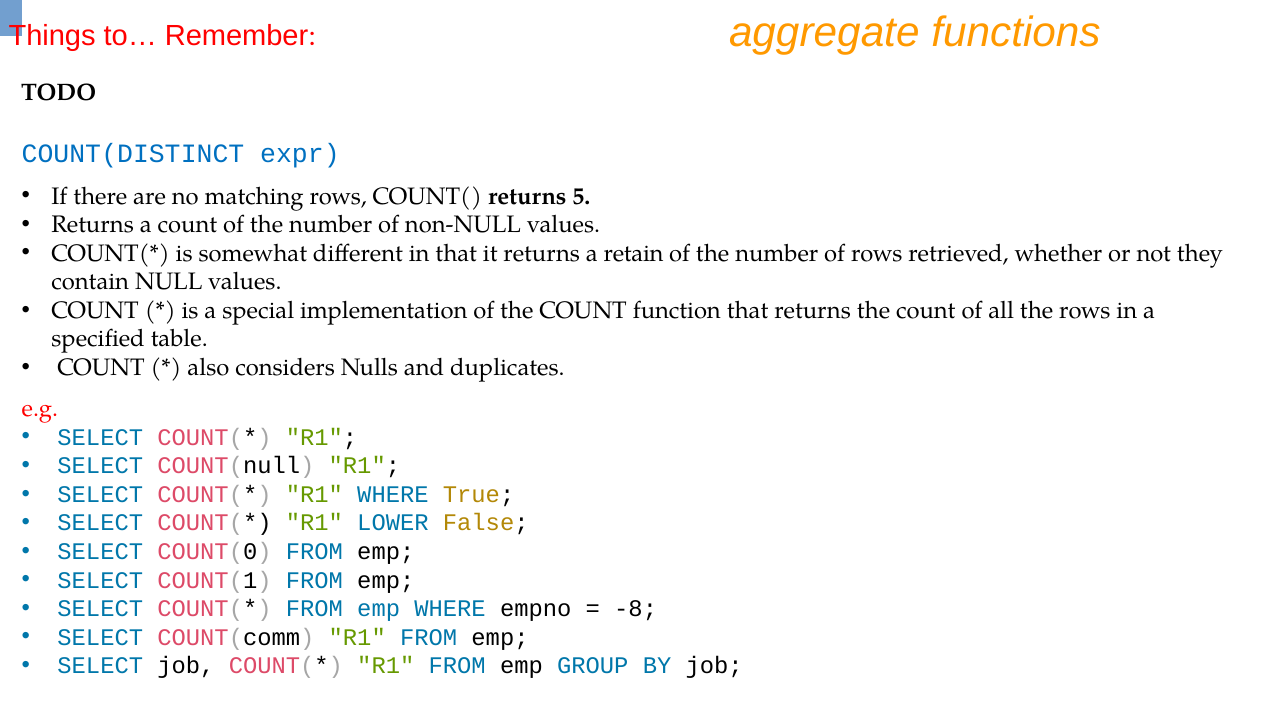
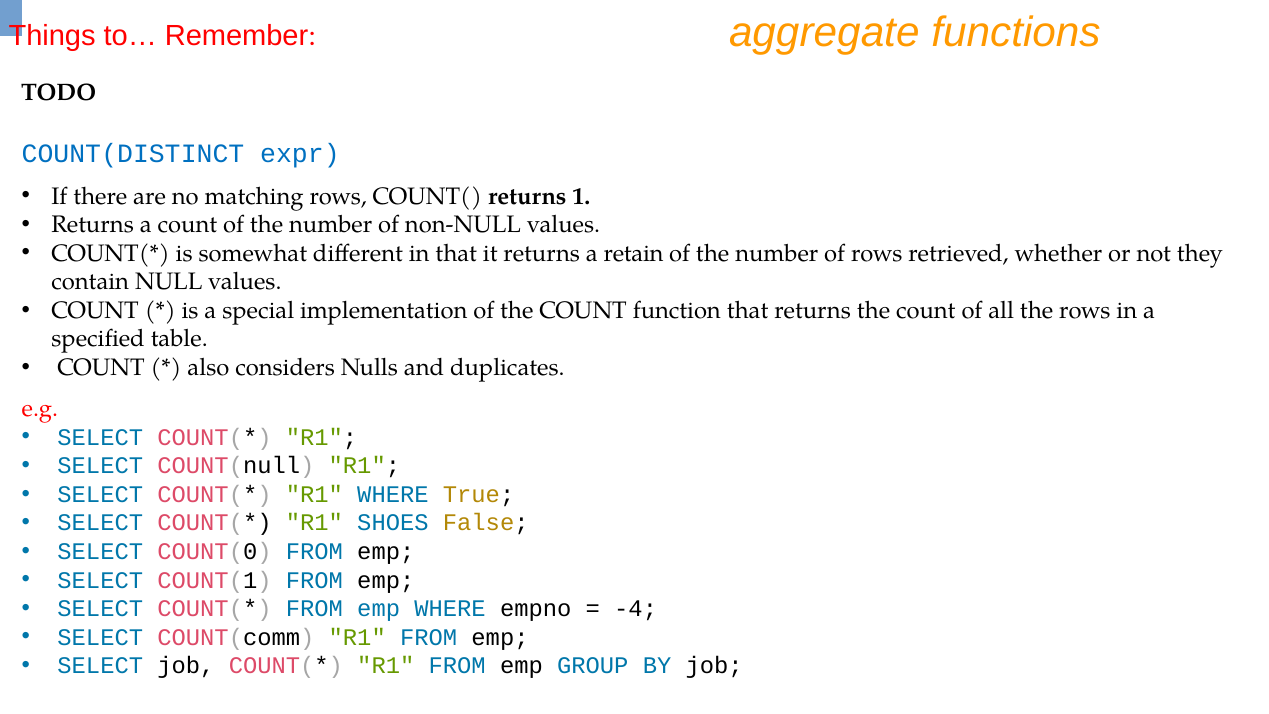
5: 5 -> 1 (581, 196)
LOWER: LOWER -> SHOES (393, 523)
-8: -8 -> -4 (636, 609)
